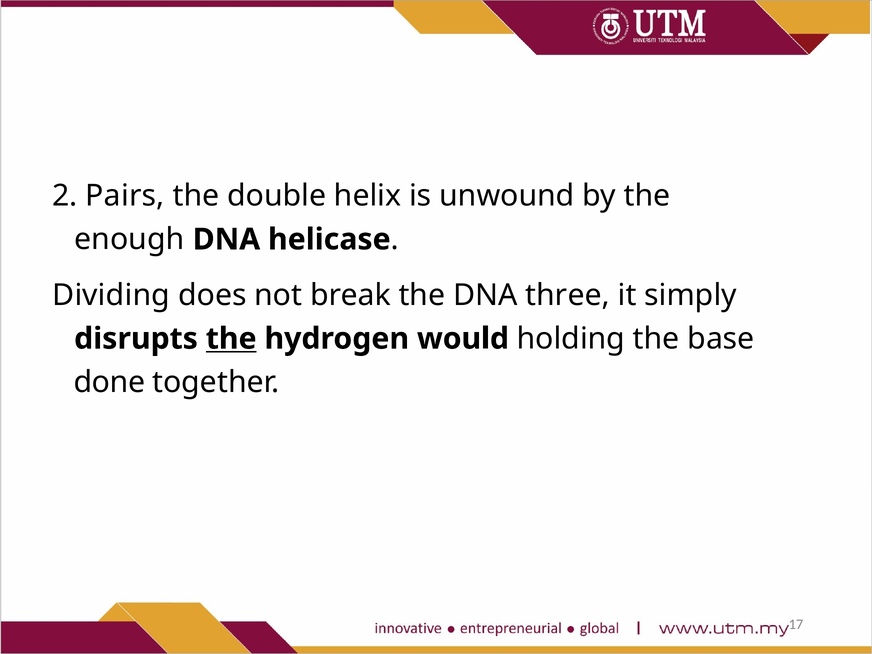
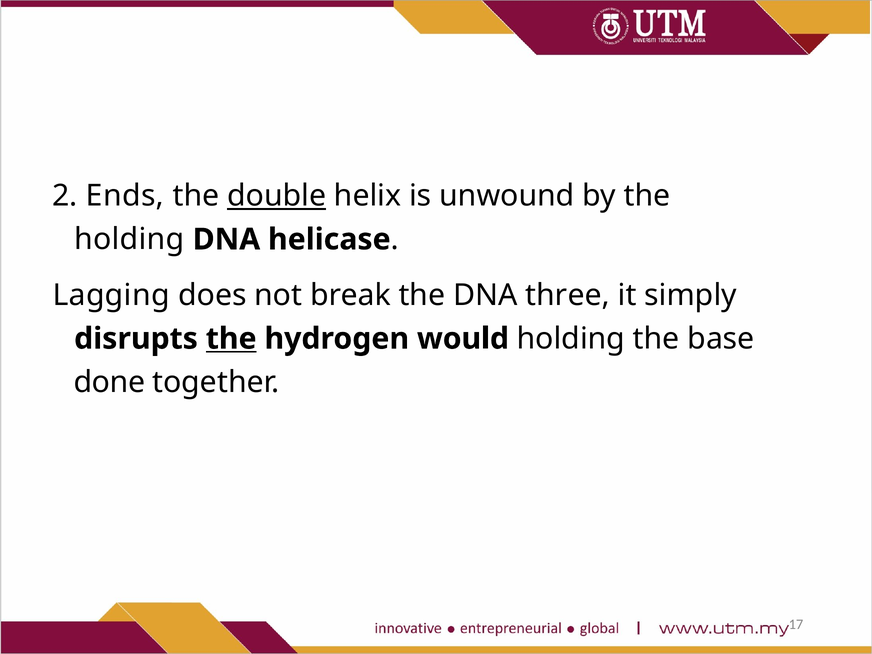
Pairs: Pairs -> Ends (125, 196)
double underline: none -> present (277, 196)
enough: enough -> holding (129, 239)
Dividing: Dividing -> Lagging (111, 295)
